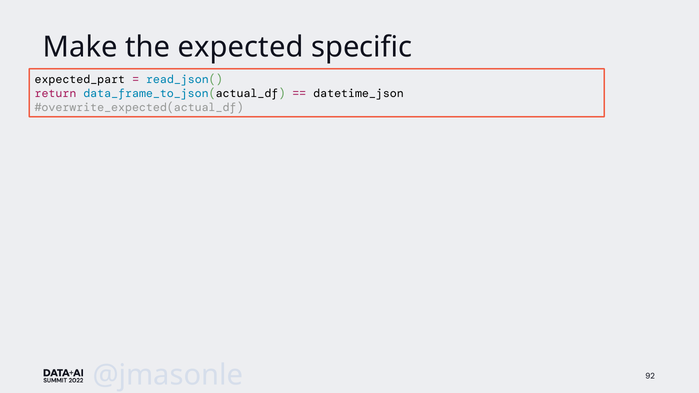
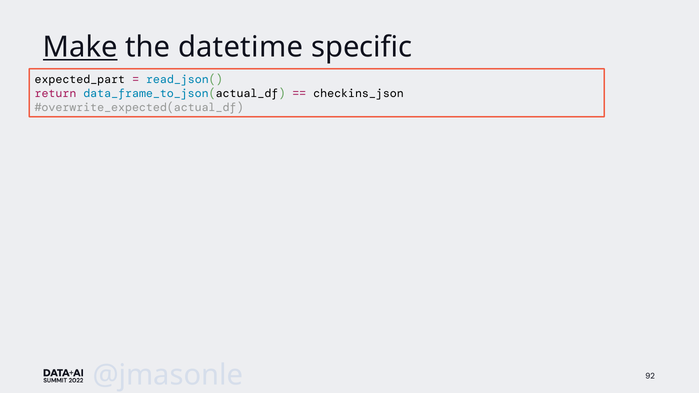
Make underline: none -> present (80, 47)
expected: expected -> datetime (241, 47)
datetime_json: datetime_json -> checkins_json (359, 93)
